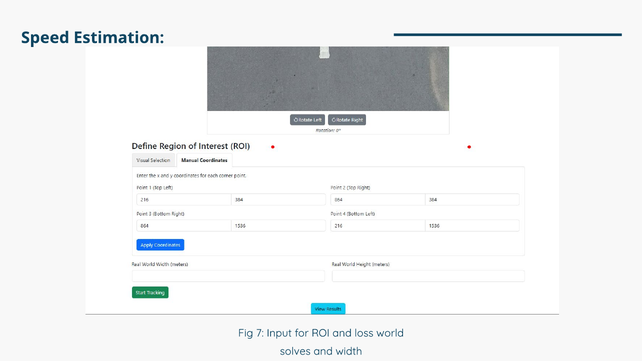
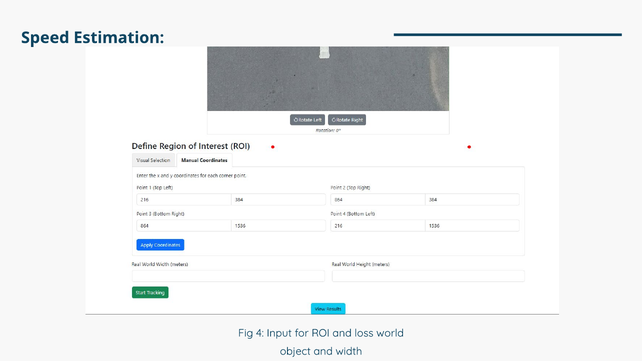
7: 7 -> 4 (260, 333)
solves: solves -> object (295, 351)
